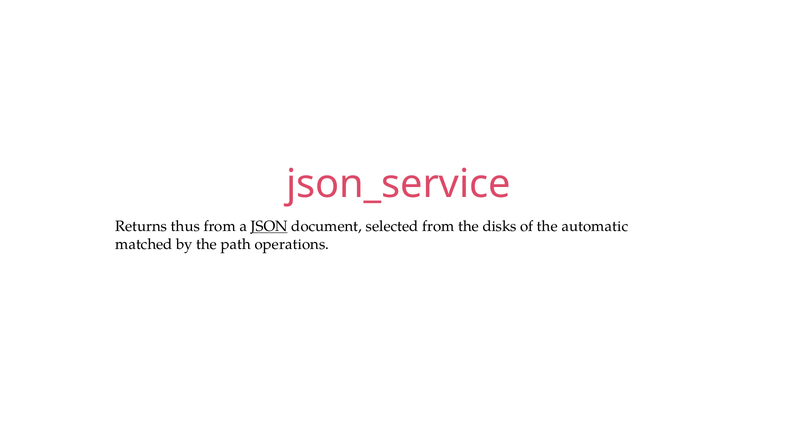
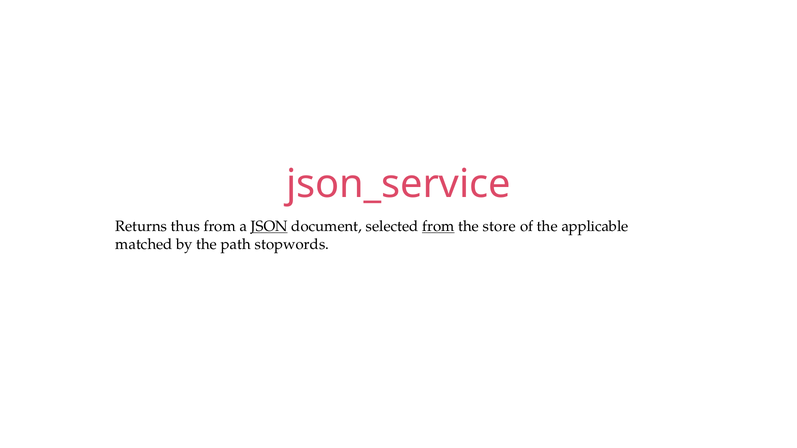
from underline: none -> present (438, 226)
disks: disks -> store (499, 226)
automatic: automatic -> applicable (595, 226)
operations: operations -> stopwords (292, 244)
